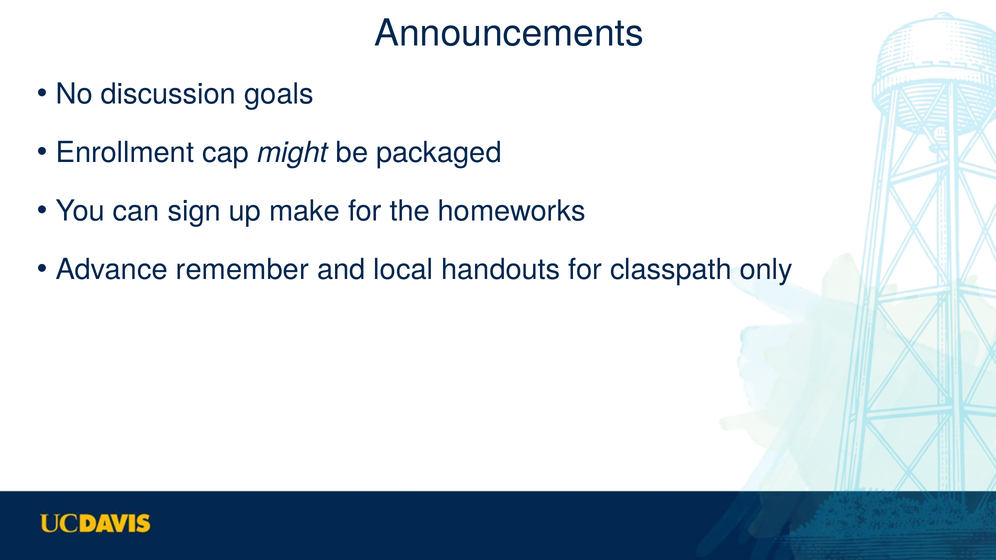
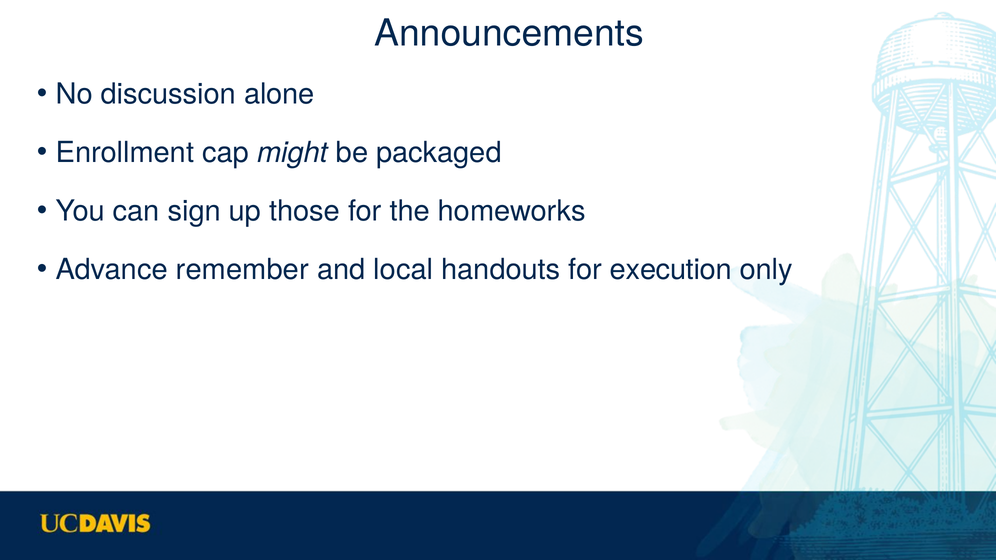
goals: goals -> alone (279, 94)
make: make -> those (305, 211)
classpath: classpath -> execution (671, 270)
